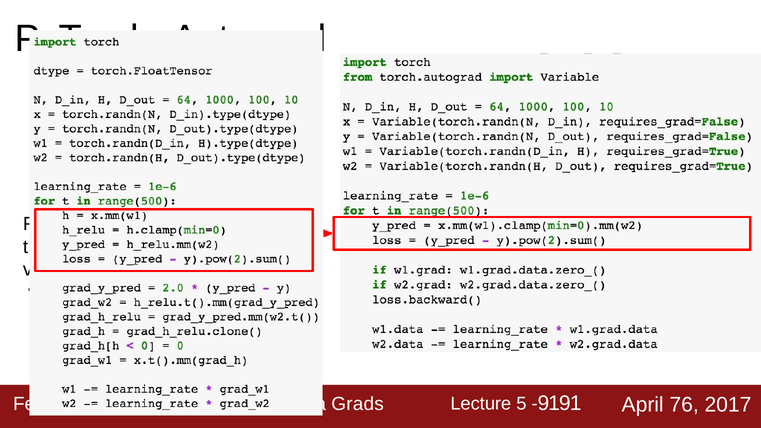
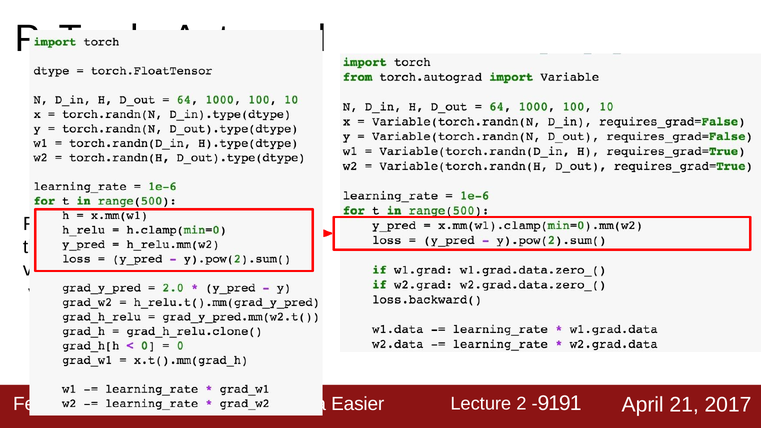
Grads: Grads -> Easier (358, 404)
5: 5 -> 2 (521, 404)
76: 76 -> 21 (684, 405)
